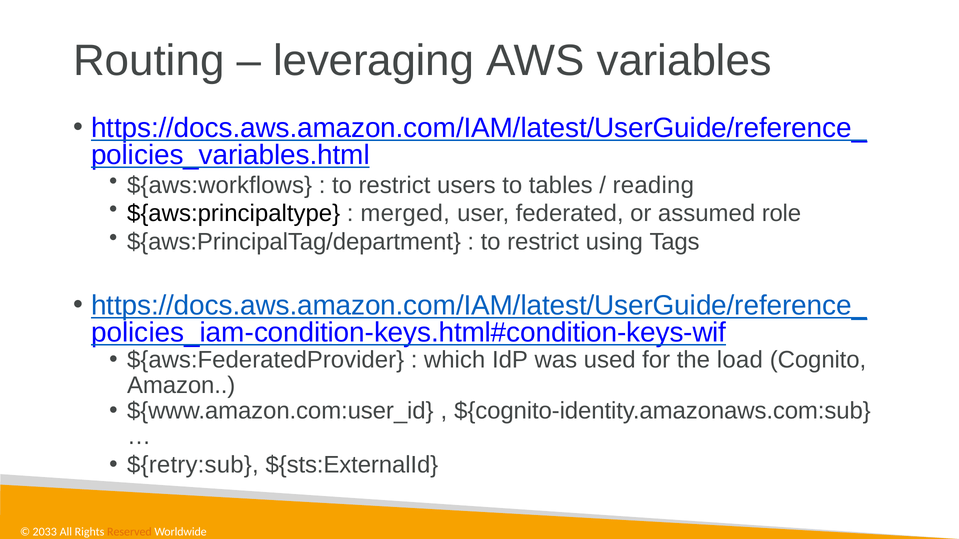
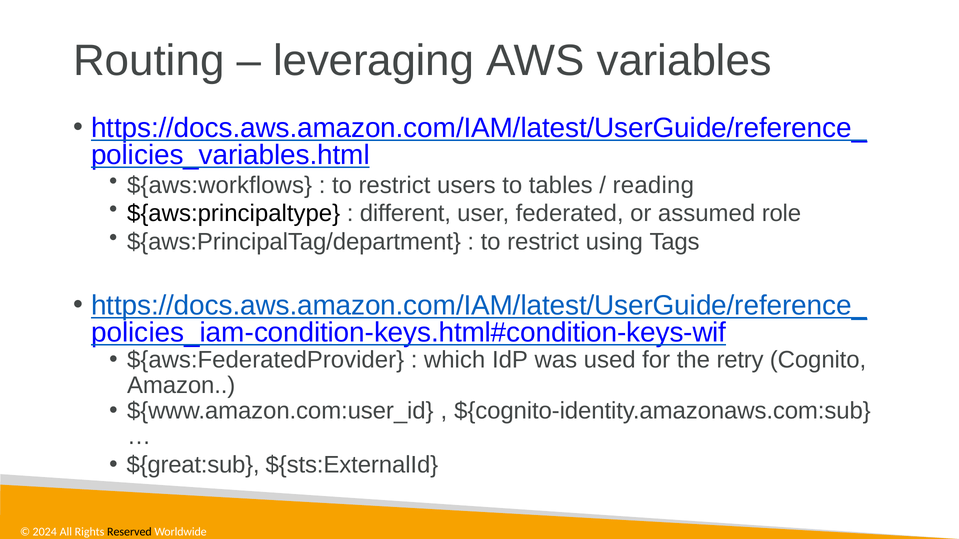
merged: merged -> different (405, 213)
load: load -> retry (740, 360)
${retry:sub: ${retry:sub -> ${great:sub (193, 465)
2033: 2033 -> 2024 (45, 532)
Reserved colour: orange -> black (129, 532)
